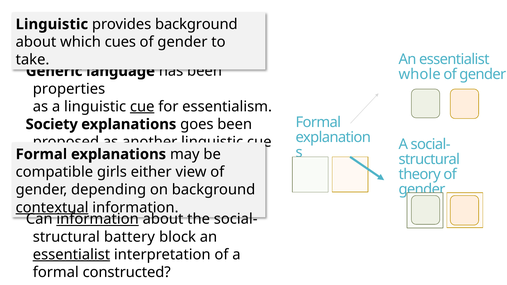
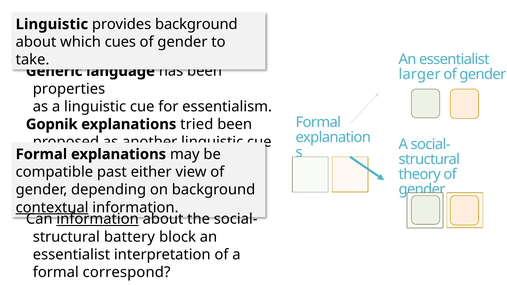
whole: whole -> larger (420, 74)
cue underline: present -> none (142, 107)
Society: Society -> Gopnik (52, 124)
goes: goes -> tried (197, 124)
girls: girls -> past (112, 172)
essentialist underline: present -> none (71, 255)
constructed: constructed -> correspond (127, 272)
